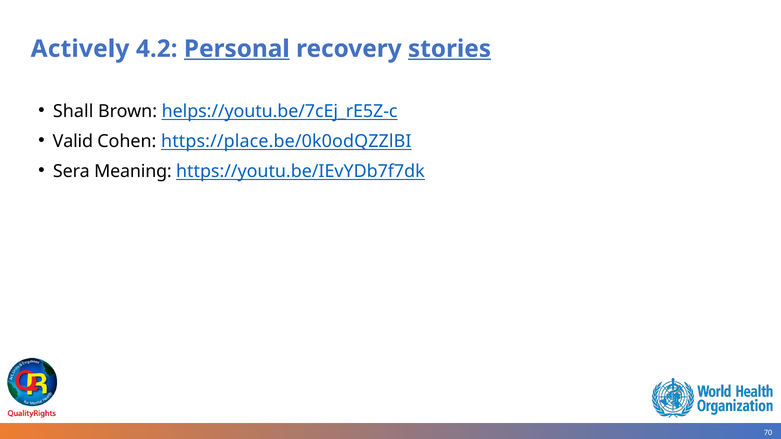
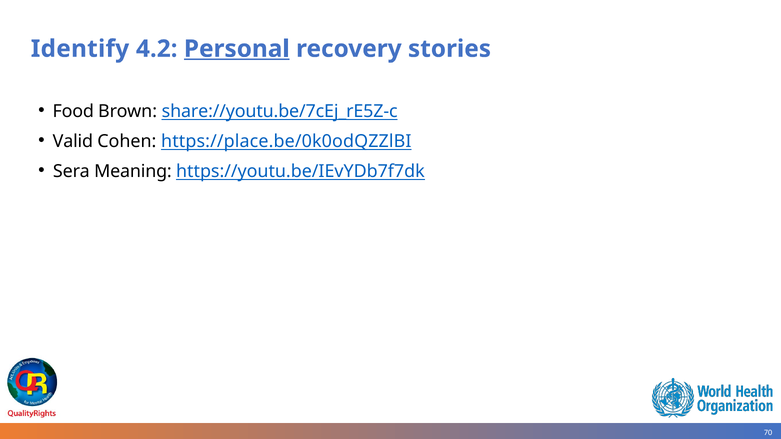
Actively: Actively -> Identify (80, 49)
stories underline: present -> none (450, 49)
Shall: Shall -> Food (73, 111)
helps://youtu.be/7cEj_rE5Z-c: helps://youtu.be/7cEj_rE5Z-c -> share://youtu.be/7cEj_rE5Z-c (280, 111)
